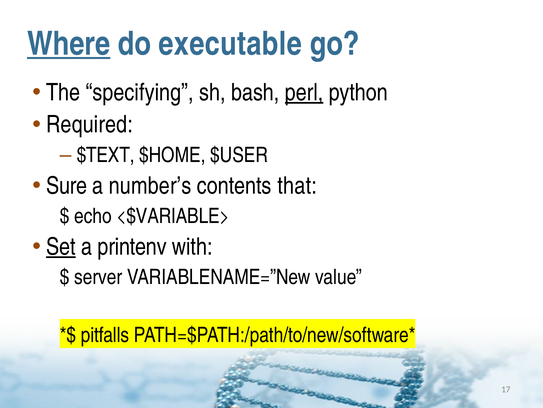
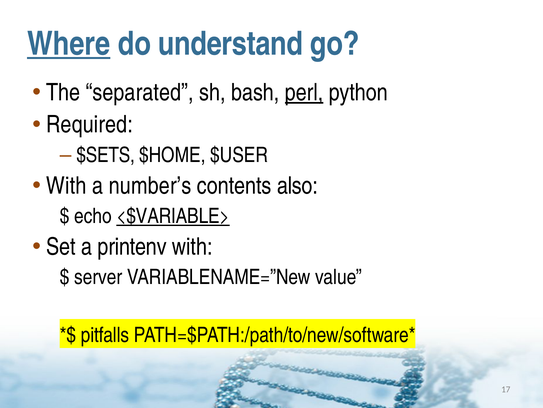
executable: executable -> understand (231, 44)
specifying: specifying -> separated (140, 92)
$TEXT: $TEXT -> $SETS (106, 155)
Sure: Sure -> With (66, 185)
that: that -> also (297, 185)
<$VARIABLE> underline: none -> present (173, 216)
Set underline: present -> none (61, 246)
